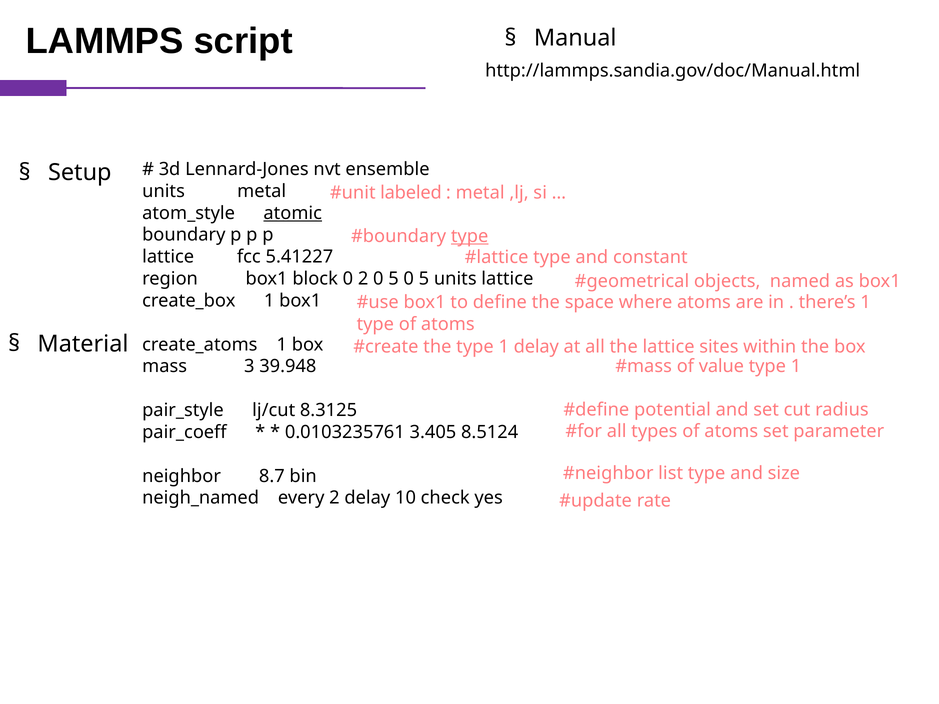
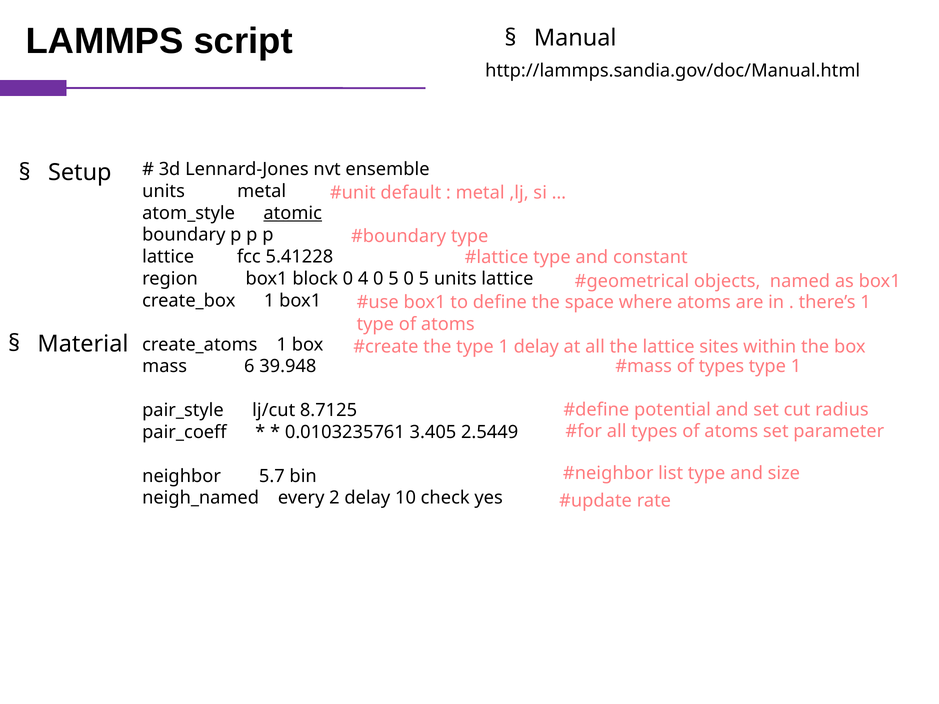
labeled: labeled -> default (411, 193)
type underline: present -> none (470, 236)
5.41227: 5.41227 -> 5.41228 (299, 257)
0 2: 2 -> 4 (363, 279)
of value: value -> types (721, 366)
3: 3 -> 6 (249, 367)
8.3125: 8.3125 -> 8.7125 (328, 410)
8.5124: 8.5124 -> 2.5449 (490, 432)
8.7: 8.7 -> 5.7 (272, 476)
